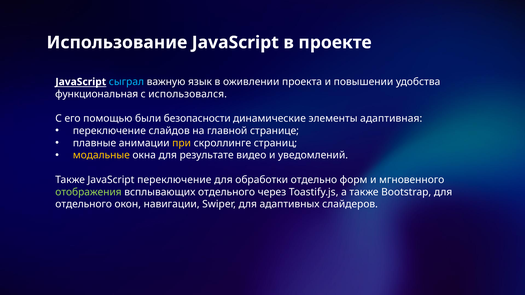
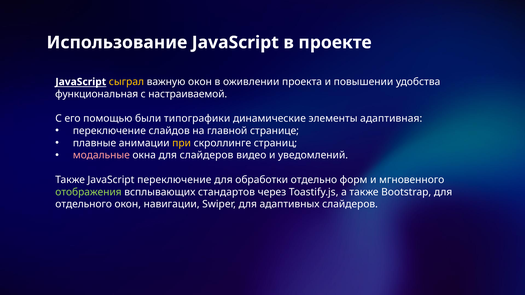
сыграл colour: light blue -> yellow (126, 82)
важную язык: язык -> окон (200, 82)
использовался: использовался -> настраиваемой (188, 94)
безопасности: безопасности -> типографики (197, 119)
модальные colour: yellow -> pink (101, 155)
для результате: результате -> слайдеров (207, 155)
всплывающих отдельного: отдельного -> стандартов (226, 192)
